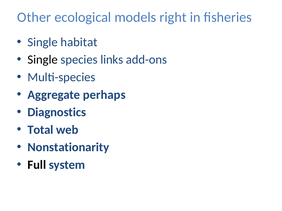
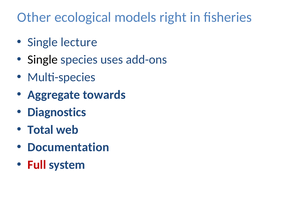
habitat: habitat -> lecture (79, 42)
links: links -> uses (112, 60)
perhaps: perhaps -> towards (104, 95)
Nonstationarity: Nonstationarity -> Documentation (68, 148)
Full colour: black -> red (37, 165)
